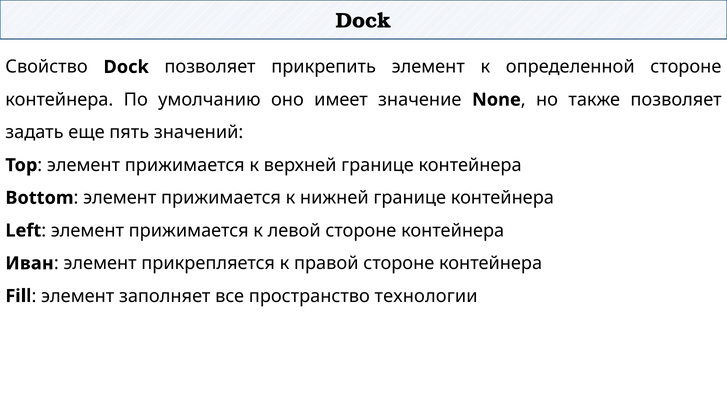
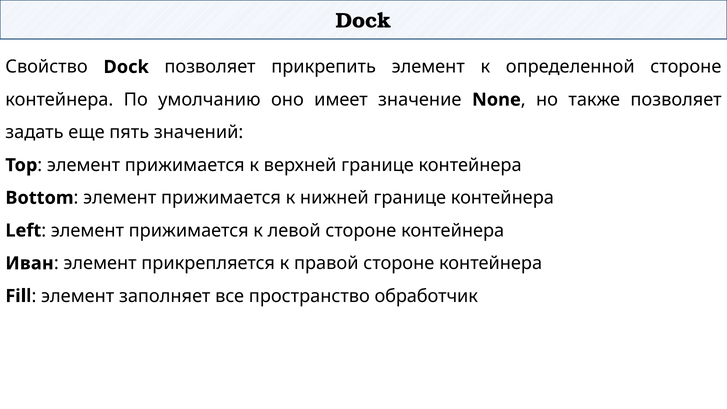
технологии: технологии -> обработчик (426, 296)
